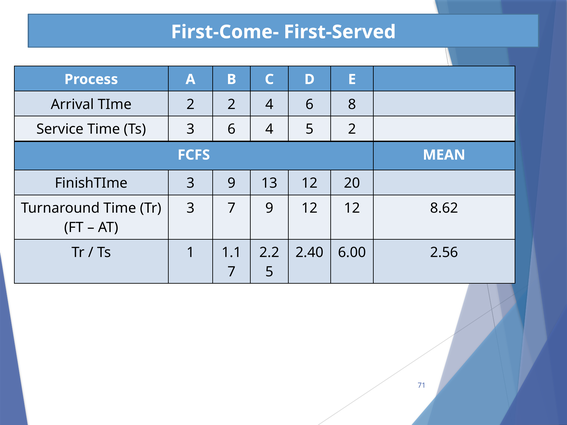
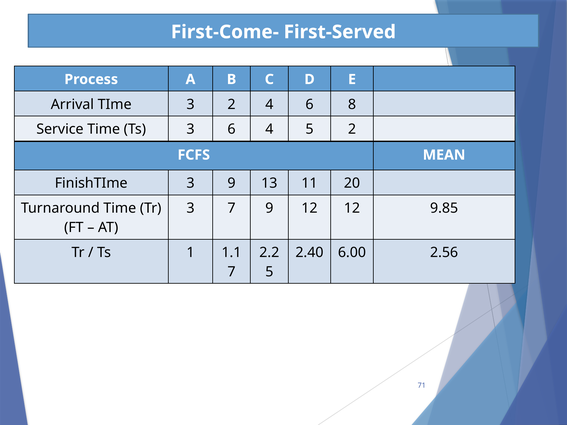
TIme 2: 2 -> 3 (190, 104)
13 12: 12 -> 11 (309, 183)
8.62: 8.62 -> 9.85 (444, 208)
